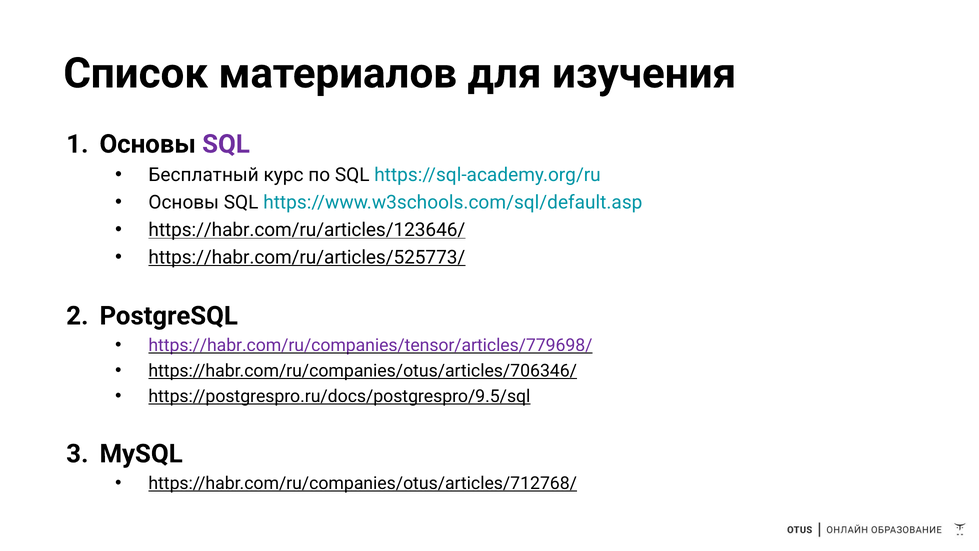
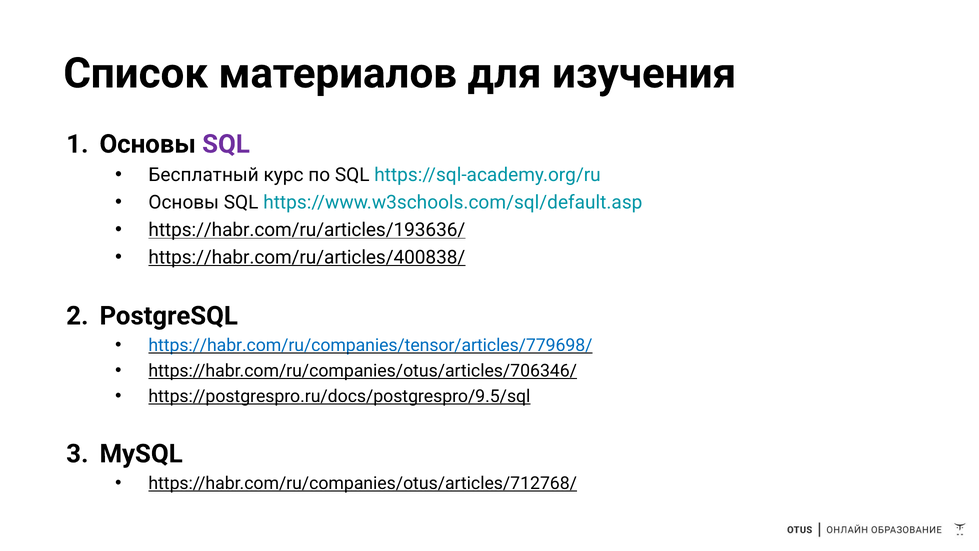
https://habr.com/ru/articles/123646/: https://habr.com/ru/articles/123646/ -> https://habr.com/ru/articles/193636/ (307, 230)
https://habr.com/ru/articles/525773/: https://habr.com/ru/articles/525773/ -> https://habr.com/ru/articles/400838/ (307, 257)
https://habr.com/ru/companies/tensor/articles/779698/ colour: purple -> blue (370, 345)
